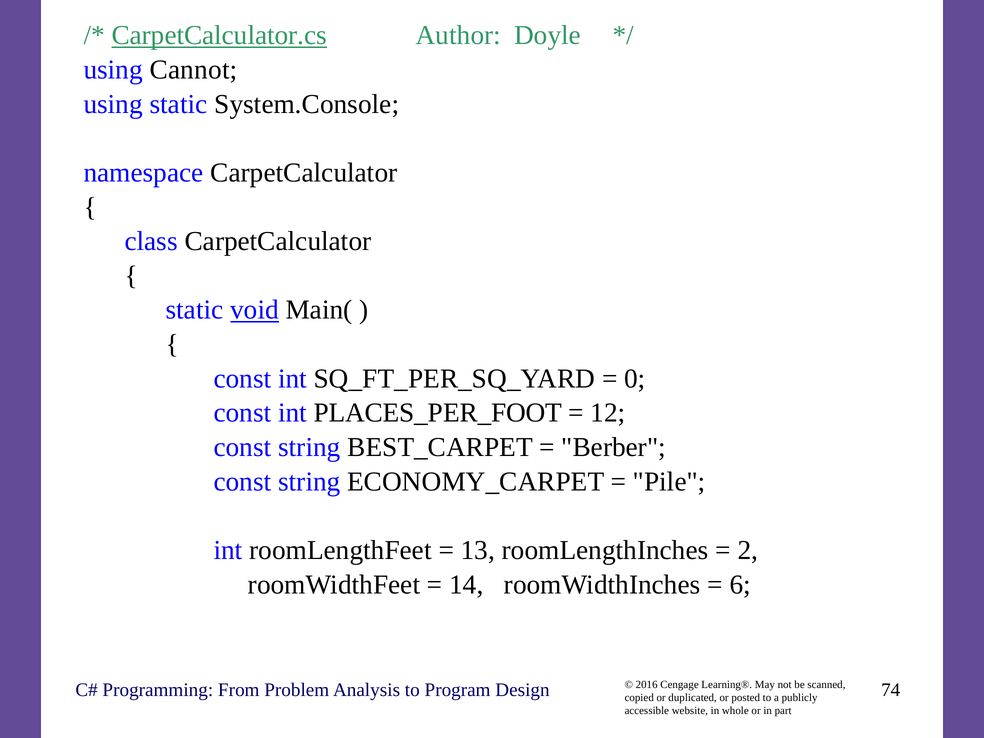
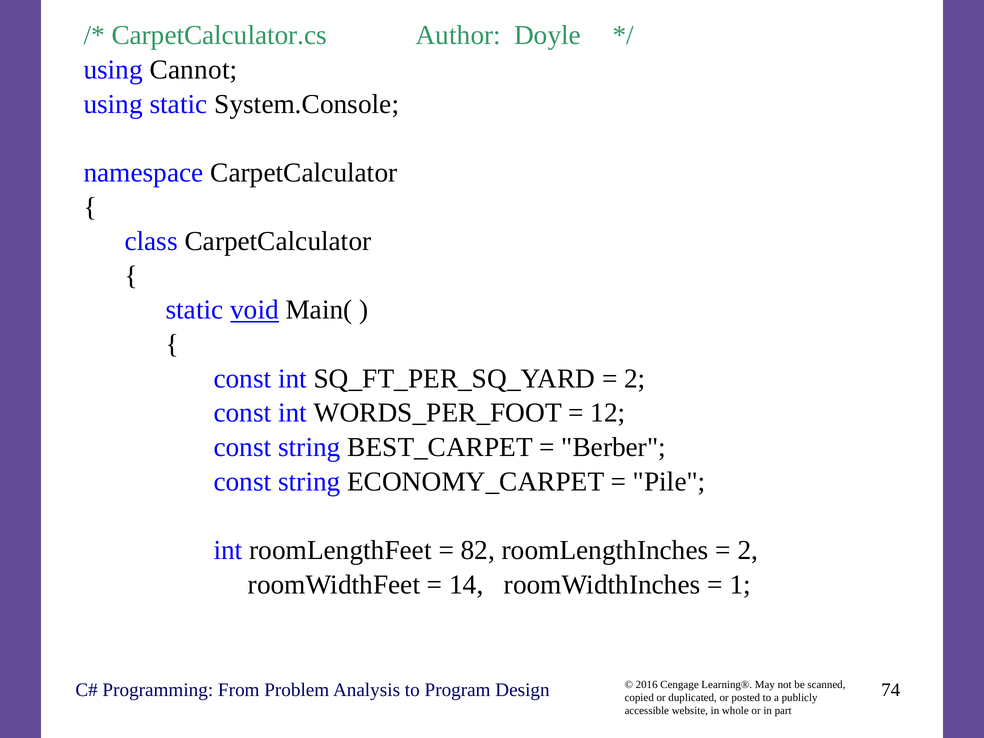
CarpetCalculator.cs underline: present -> none (219, 35)
0: 0 -> 2 (635, 379)
PLACES_PER_FOOT: PLACES_PER_FOOT -> WORDS_PER_FOOT (438, 413)
13: 13 -> 82 (478, 550)
6: 6 -> 1 (740, 585)
